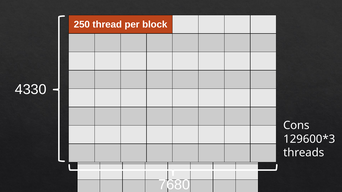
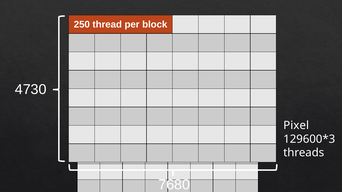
4330: 4330 -> 4730 (31, 90)
Cons: Cons -> Pixel (296, 126)
